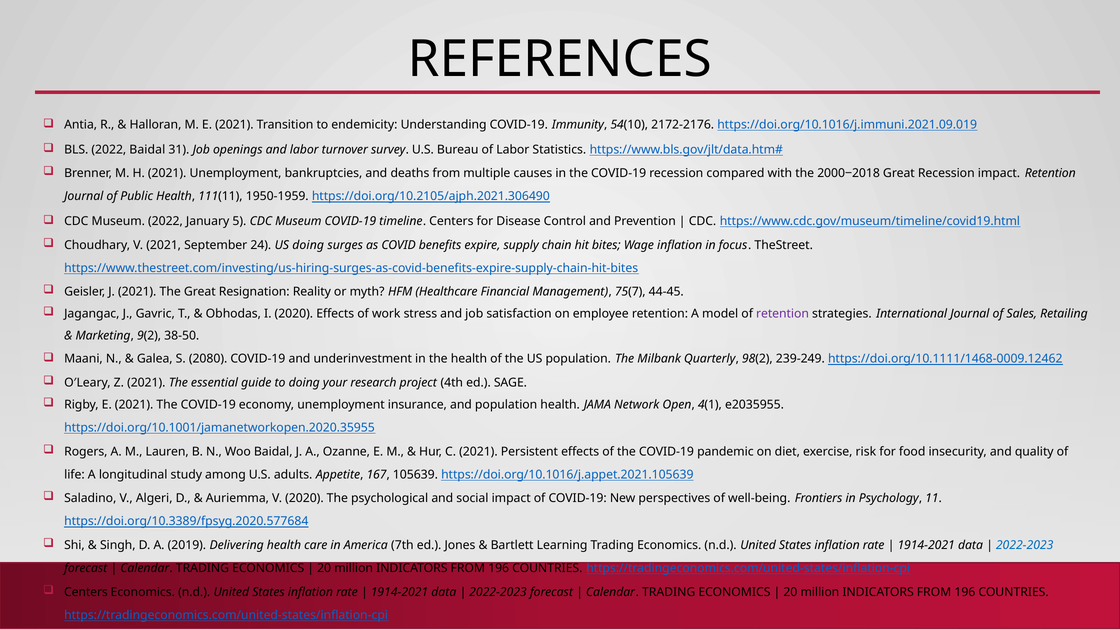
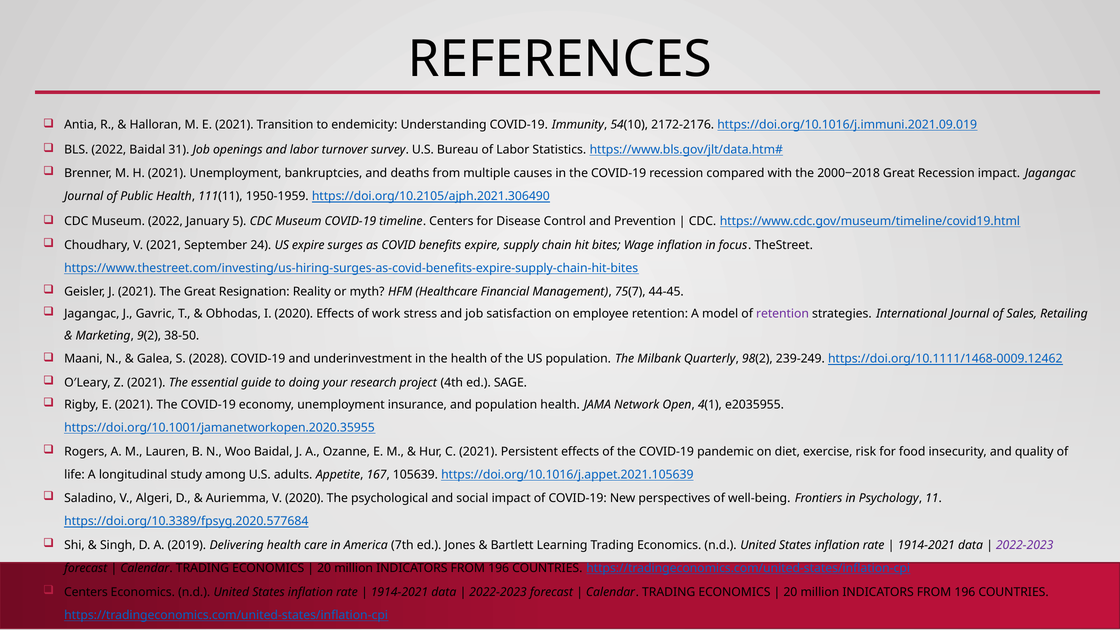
impact Retention: Retention -> Jagangac (1050, 173)
US doing: doing -> expire (308, 245)
2080: 2080 -> 2028 (208, 359)
2022-2023 colour: blue -> purple (1025, 545)
